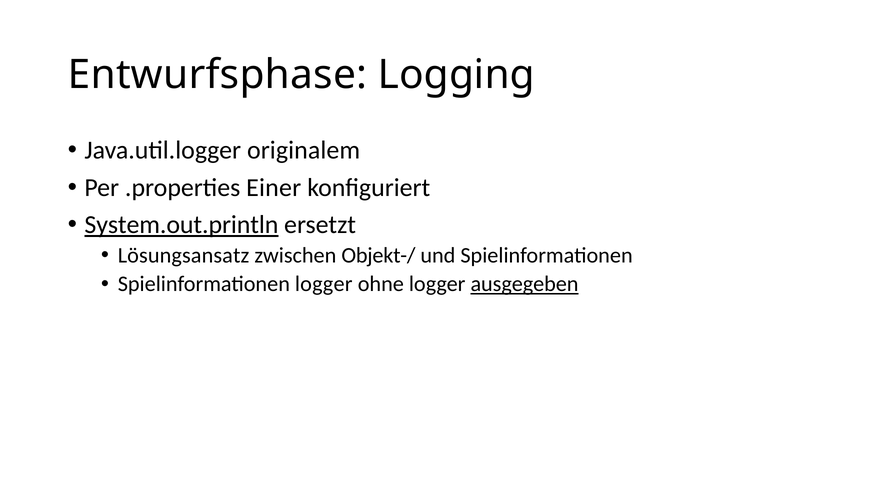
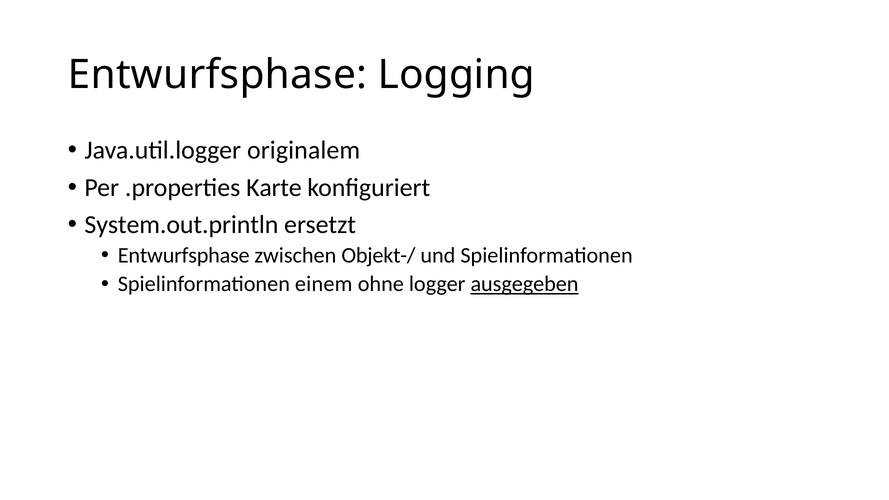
Einer: Einer -> Karte (274, 188)
System.out.println underline: present -> none (181, 225)
Lösungsansatz: Lösungsansatz -> Entwurfsphase (184, 256)
Spielinformationen logger: logger -> einem (324, 284)
